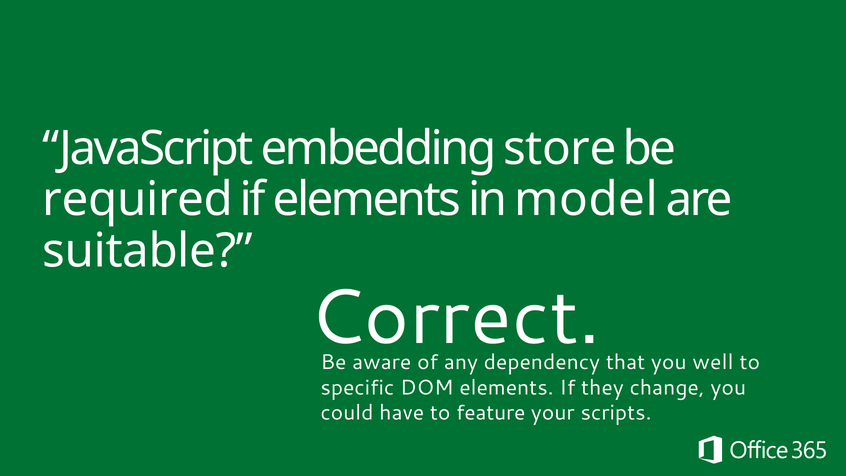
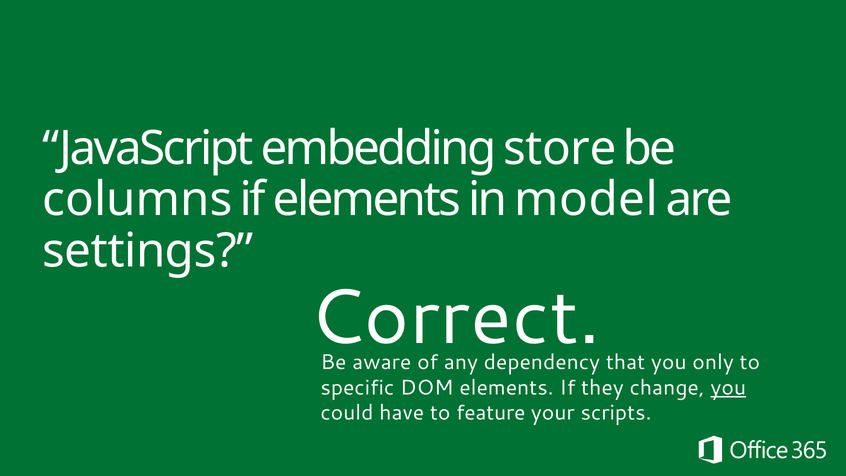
required: required -> columns (138, 200)
suitable: suitable -> settings (148, 251)
well: well -> only (713, 362)
you underline: none -> present (728, 388)
